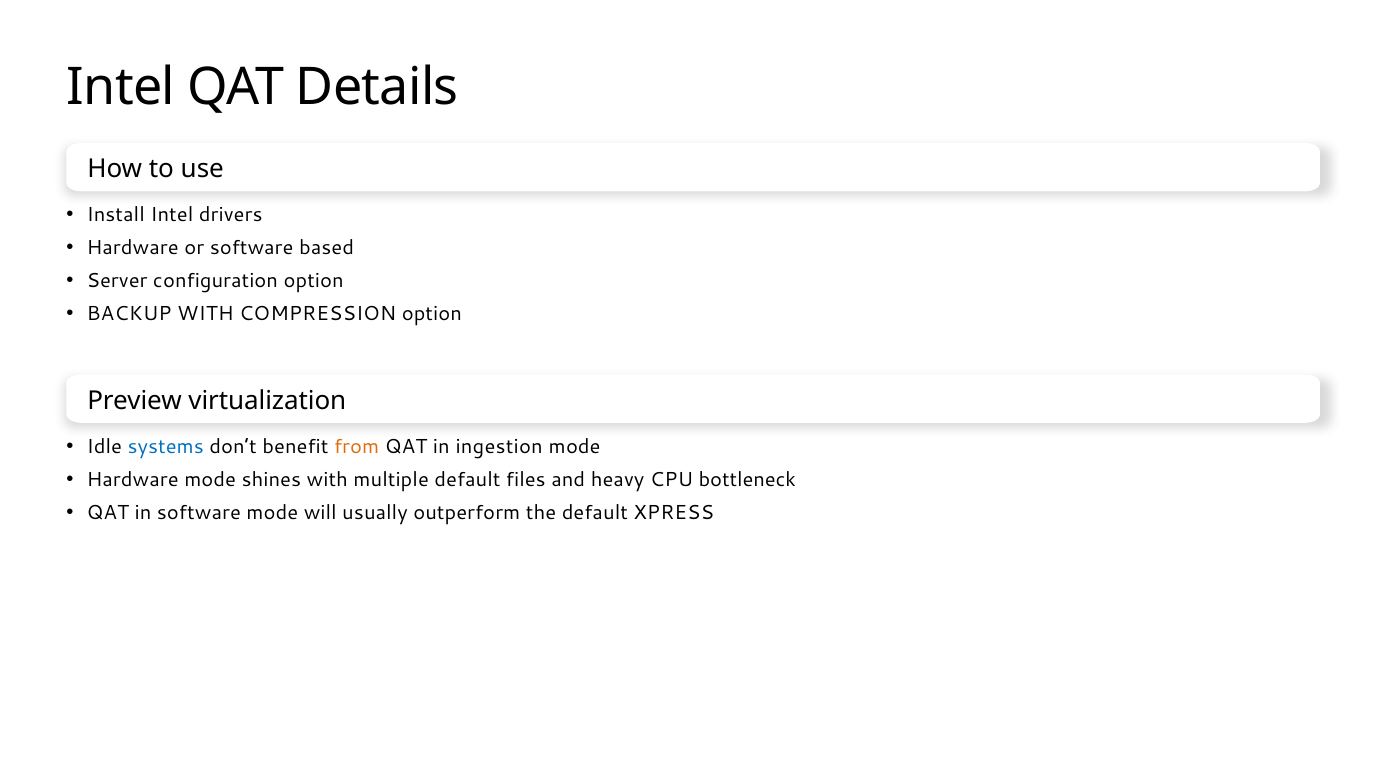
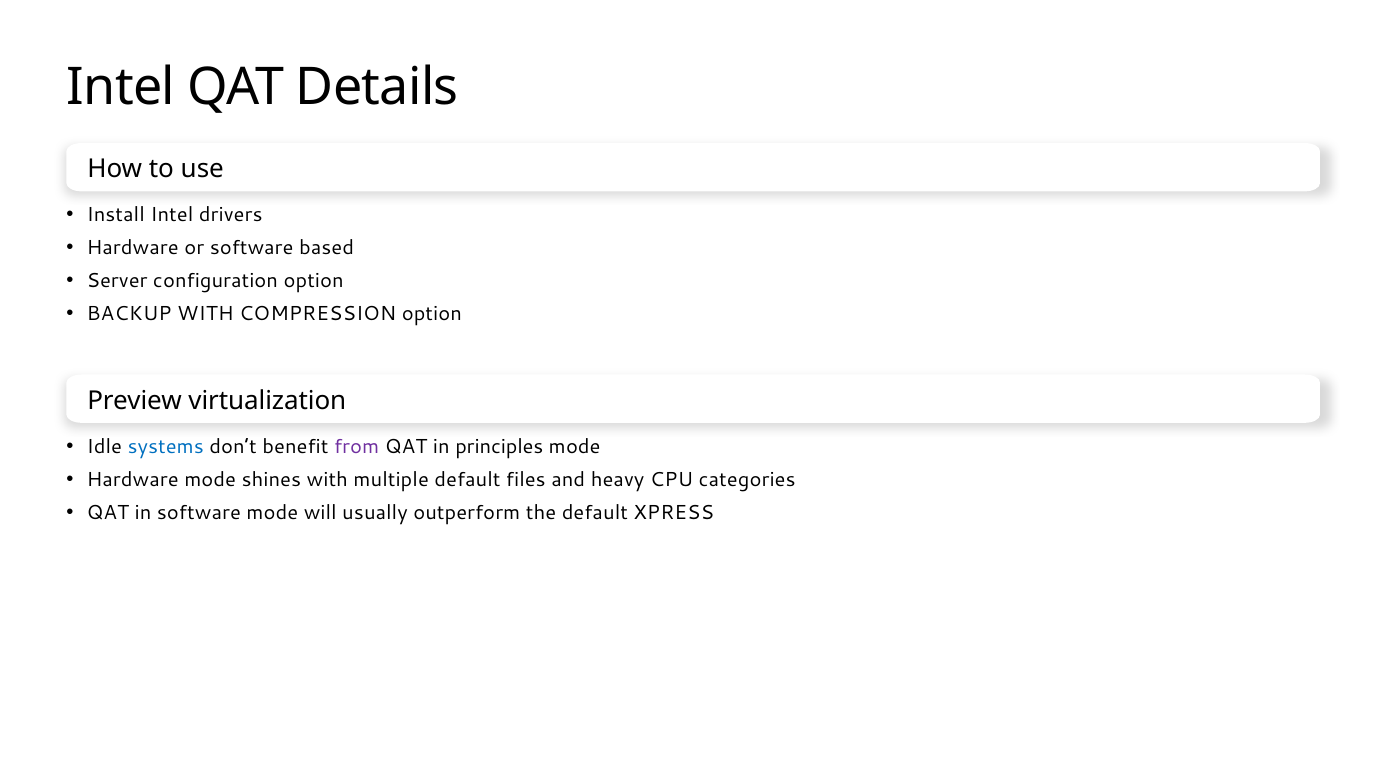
from colour: orange -> purple (357, 447)
ingestion: ingestion -> principles (499, 447)
bottleneck: bottleneck -> categories (747, 480)
